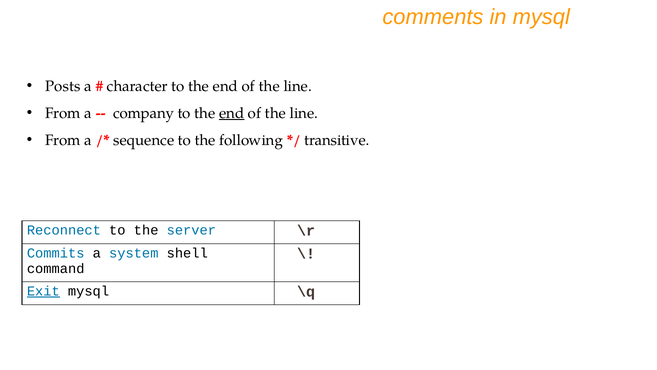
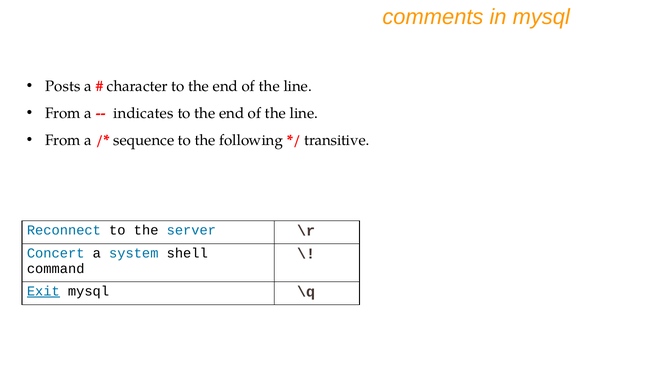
company: company -> indicates (143, 113)
end underline: present -> none (232, 113)
Commits: Commits -> Concert (56, 253)
